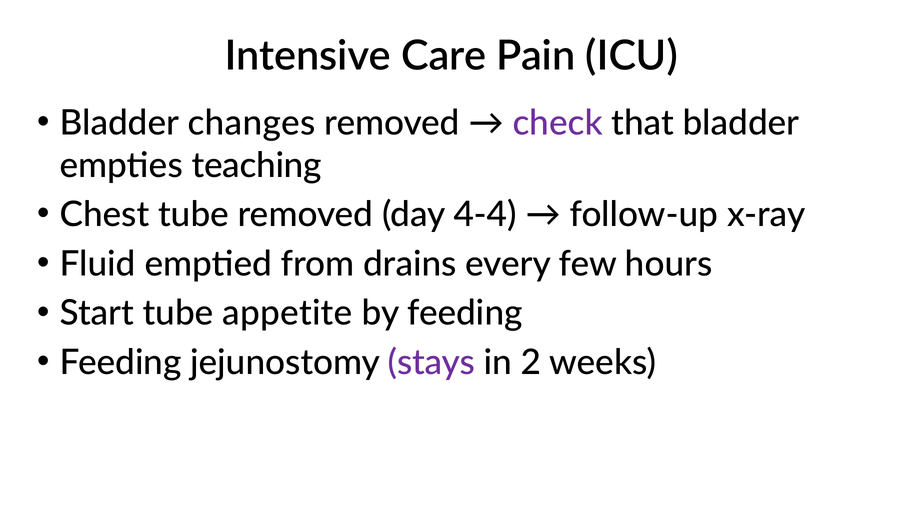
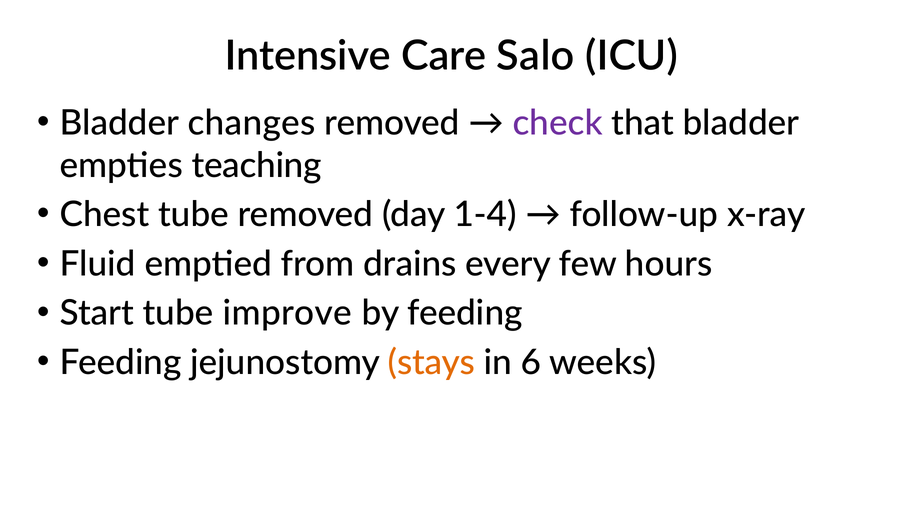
Pain: Pain -> Salo (536, 56)
4-4: 4-4 -> 1-4 (485, 215)
appetite: appetite -> improve (287, 313)
stays colour: purple -> orange (432, 363)
2: 2 -> 6 (531, 363)
